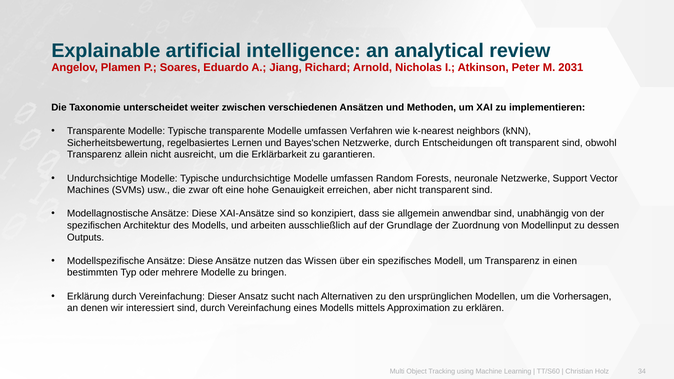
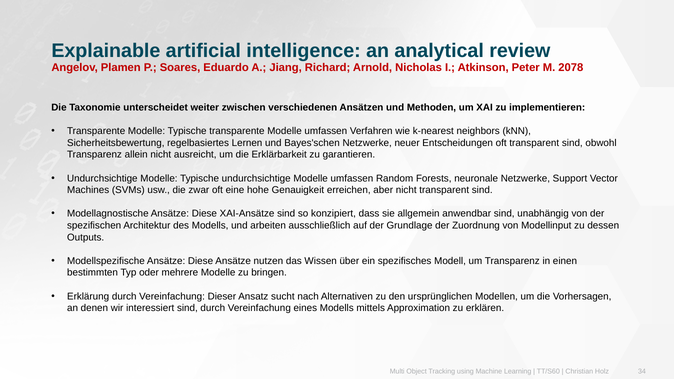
2031: 2031 -> 2078 (571, 67)
Netzwerke durch: durch -> neuer (407, 143)
